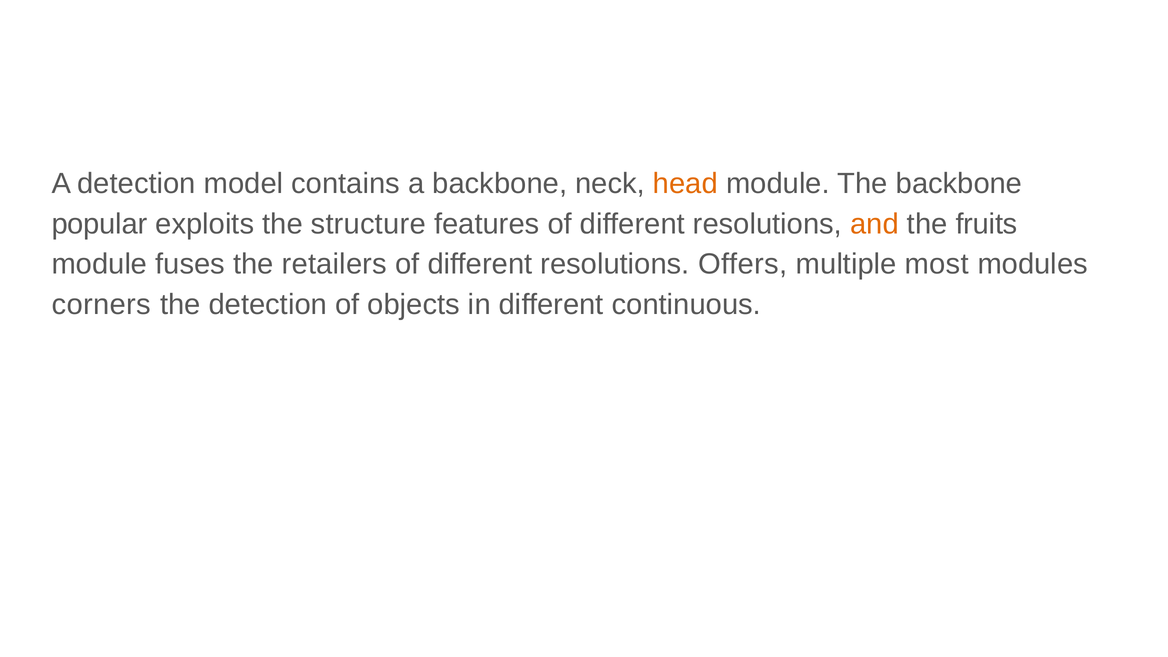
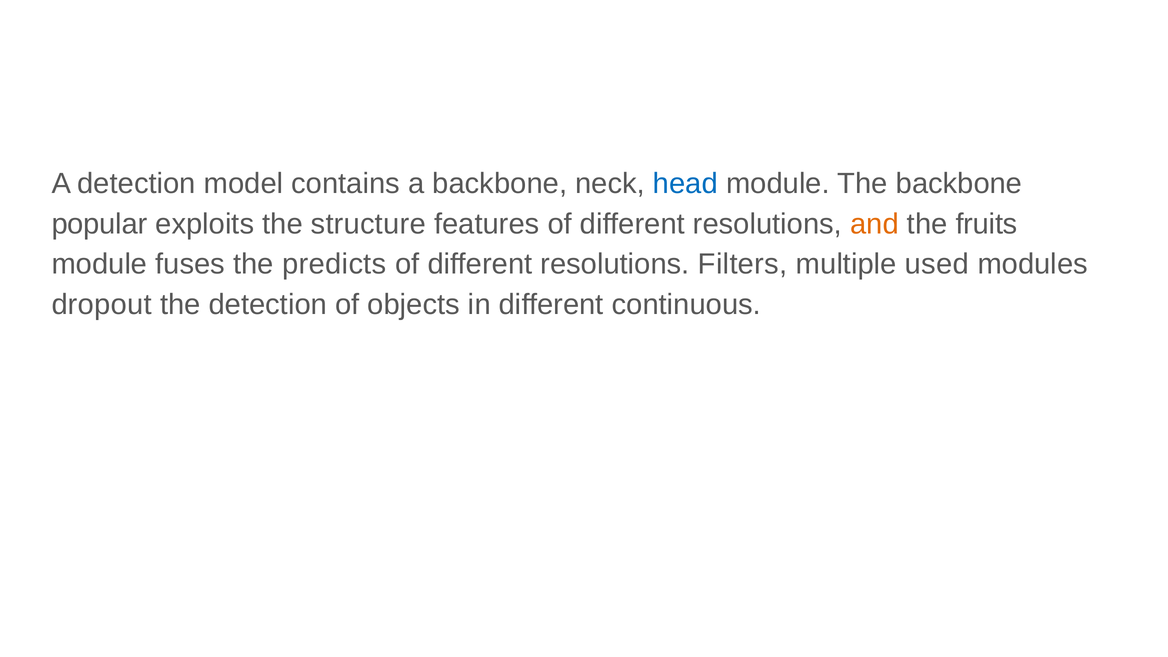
head colour: orange -> blue (685, 184)
retailers: retailers -> predicts (334, 264)
Offers: Offers -> Filters (743, 264)
most: most -> used (937, 264)
corners: corners -> dropout (102, 305)
